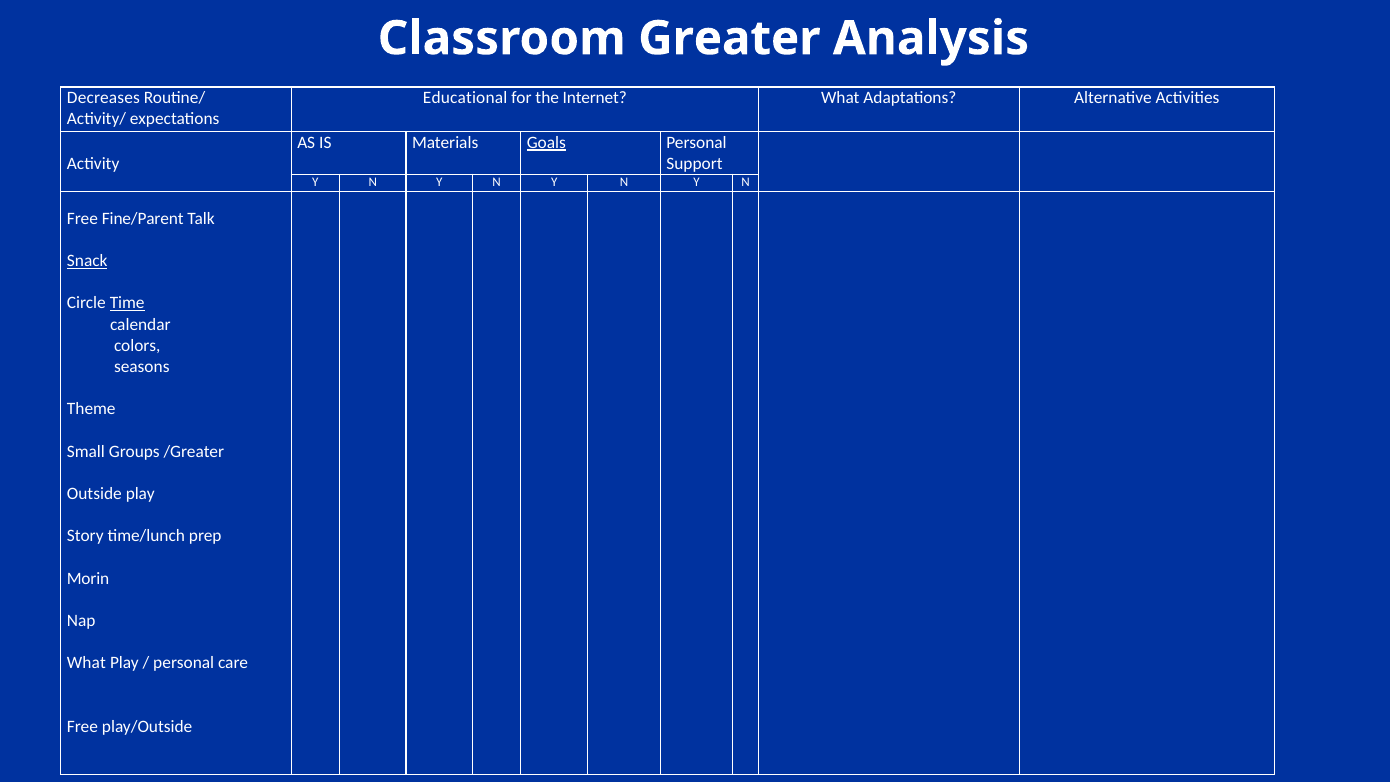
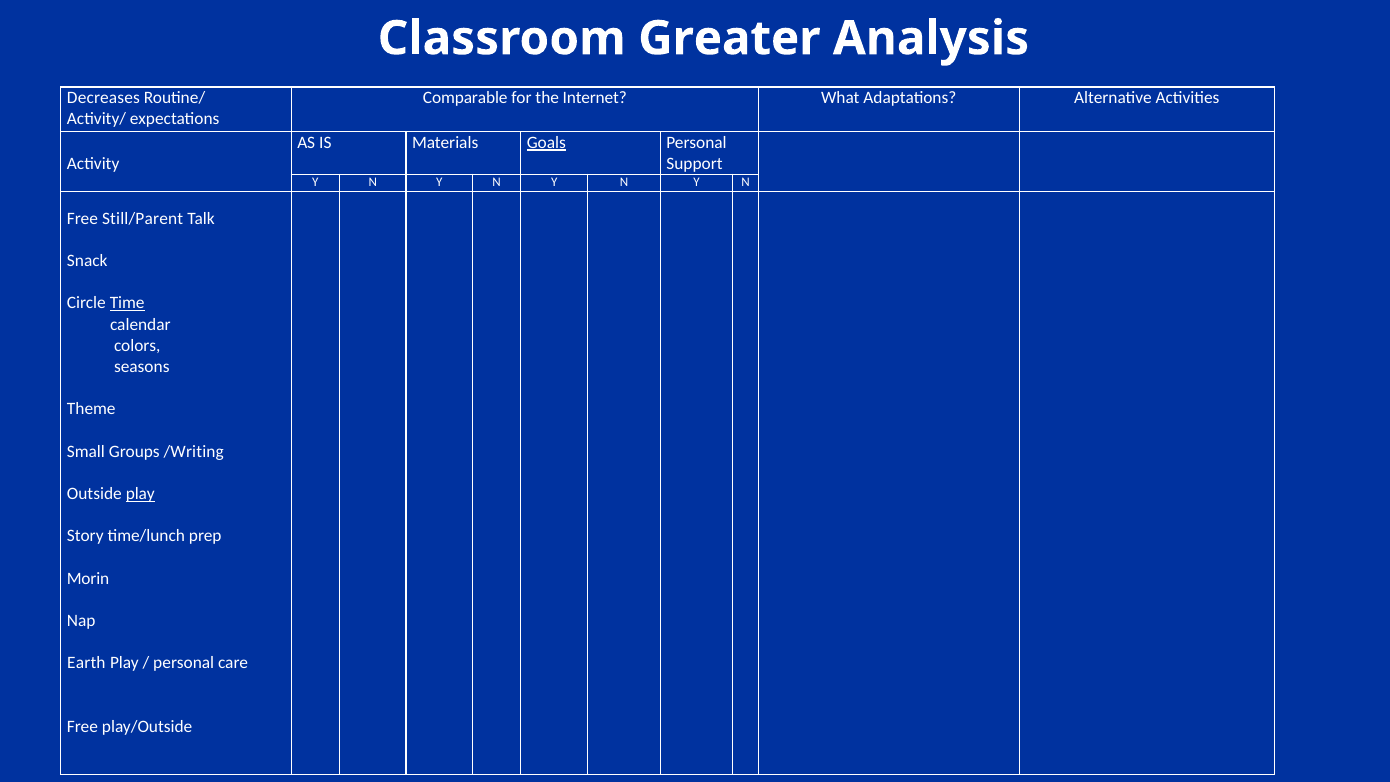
Educational: Educational -> Comparable (465, 98)
Fine/Parent: Fine/Parent -> Still/Parent (143, 218)
Snack underline: present -> none (87, 261)
/Greater: /Greater -> /Writing (194, 451)
play underline: none -> present (140, 494)
What: What -> Earth (86, 663)
